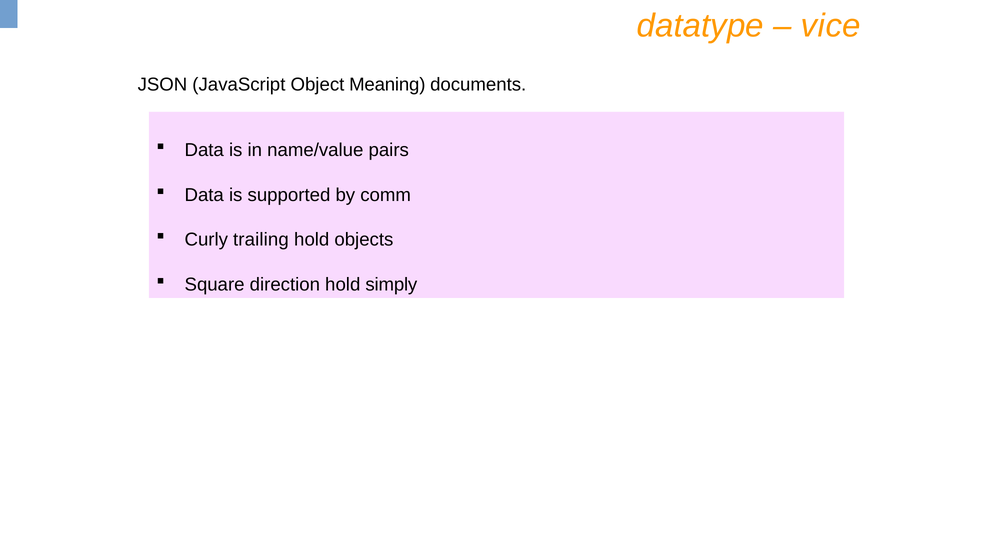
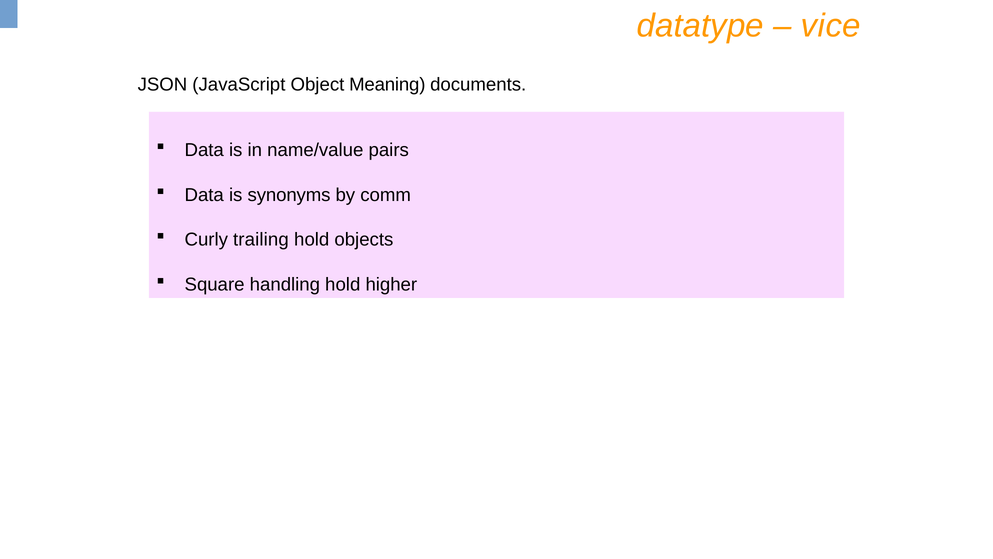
supported: supported -> synonyms (289, 195)
direction: direction -> handling (285, 284)
simply: simply -> higher (391, 284)
